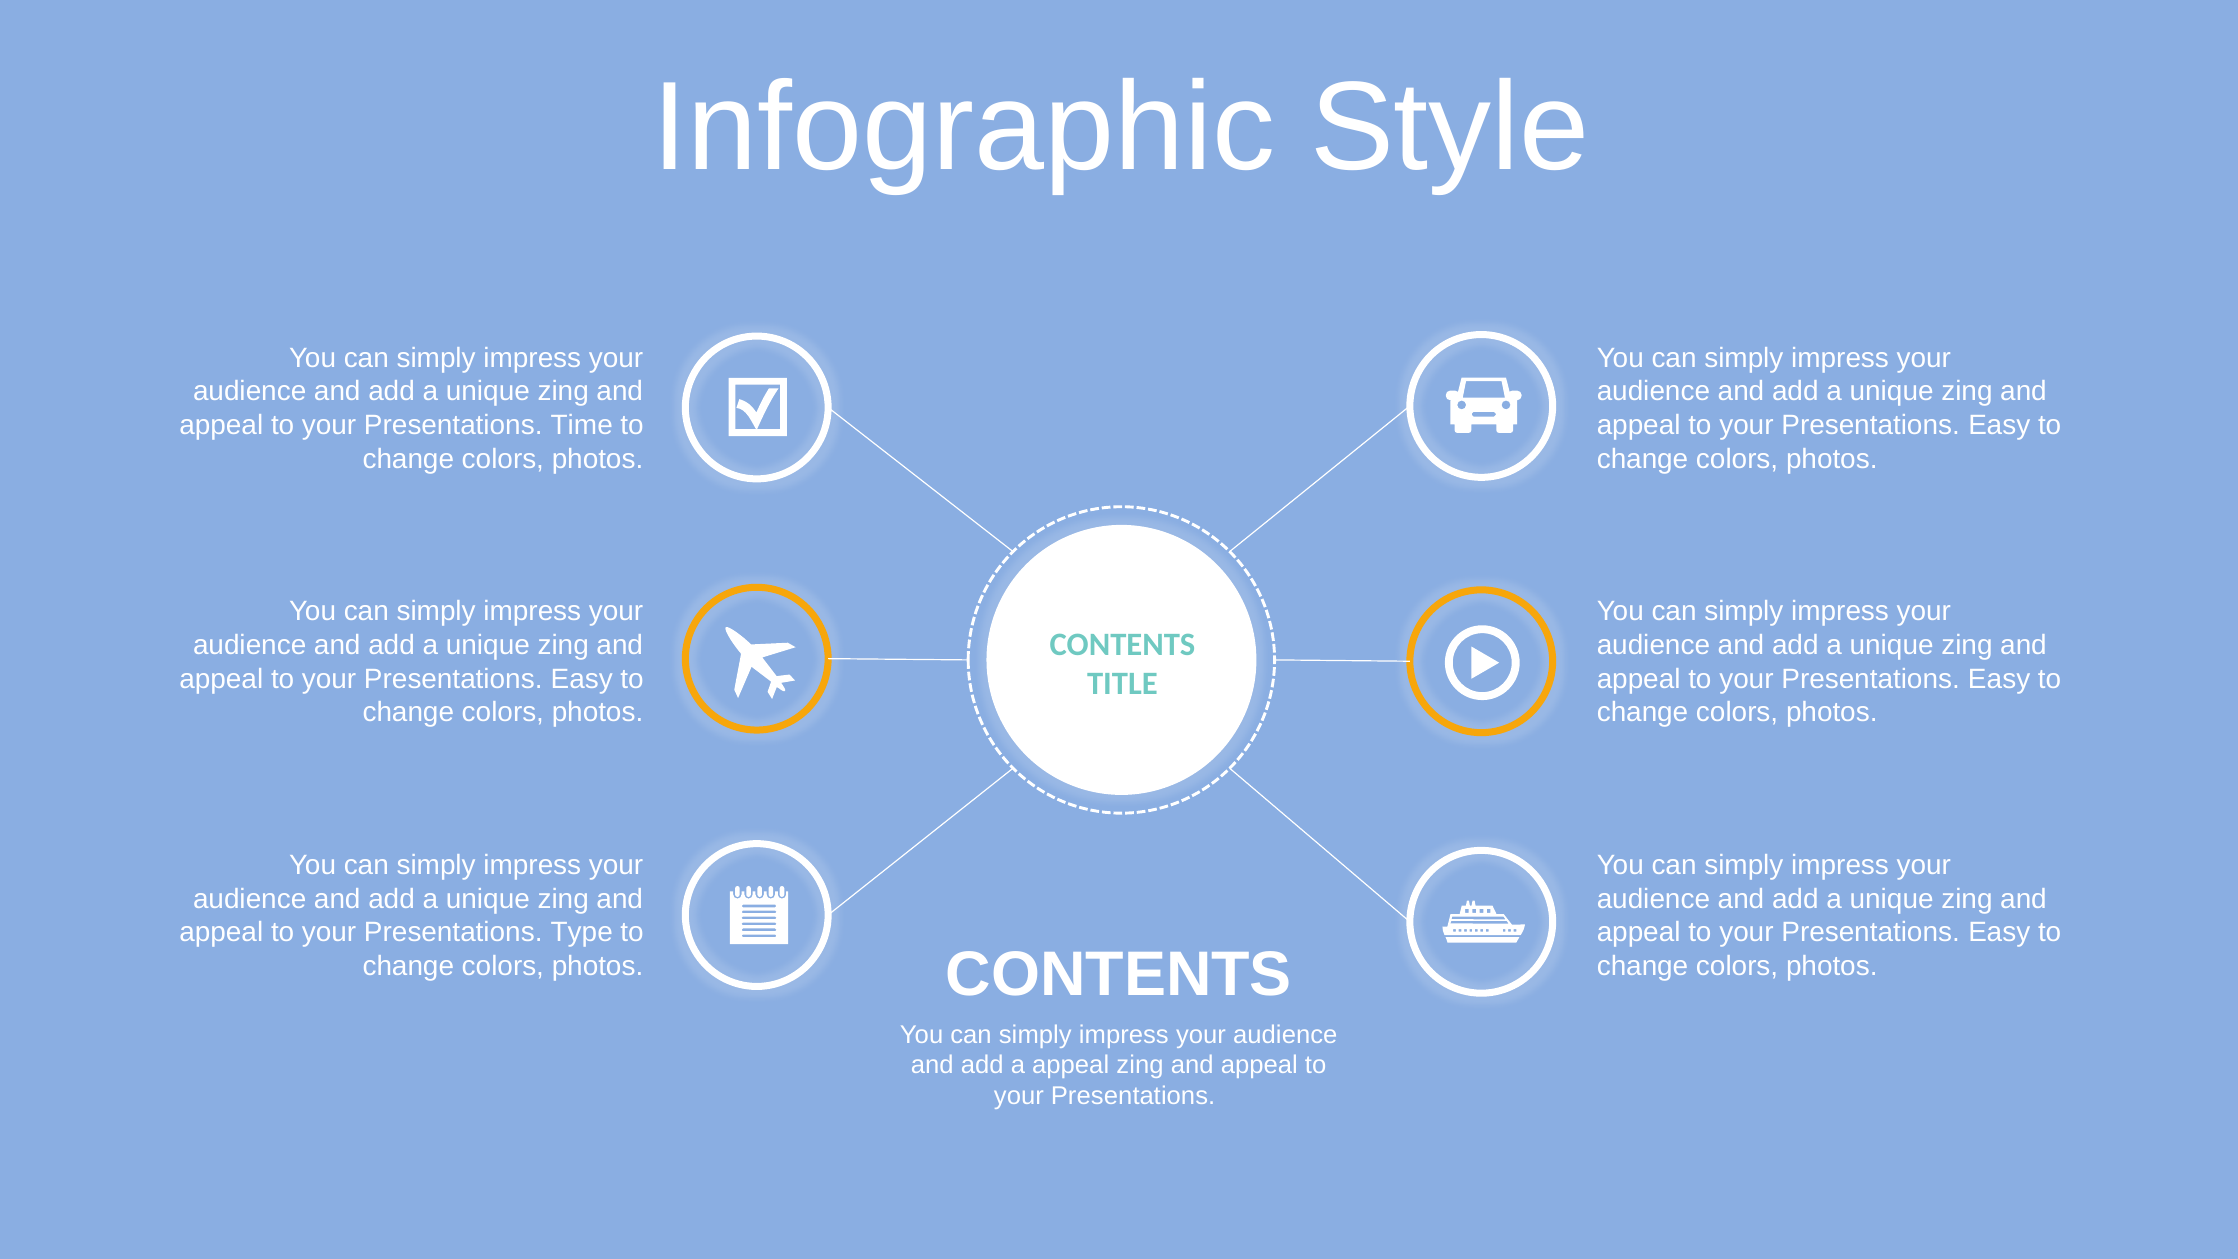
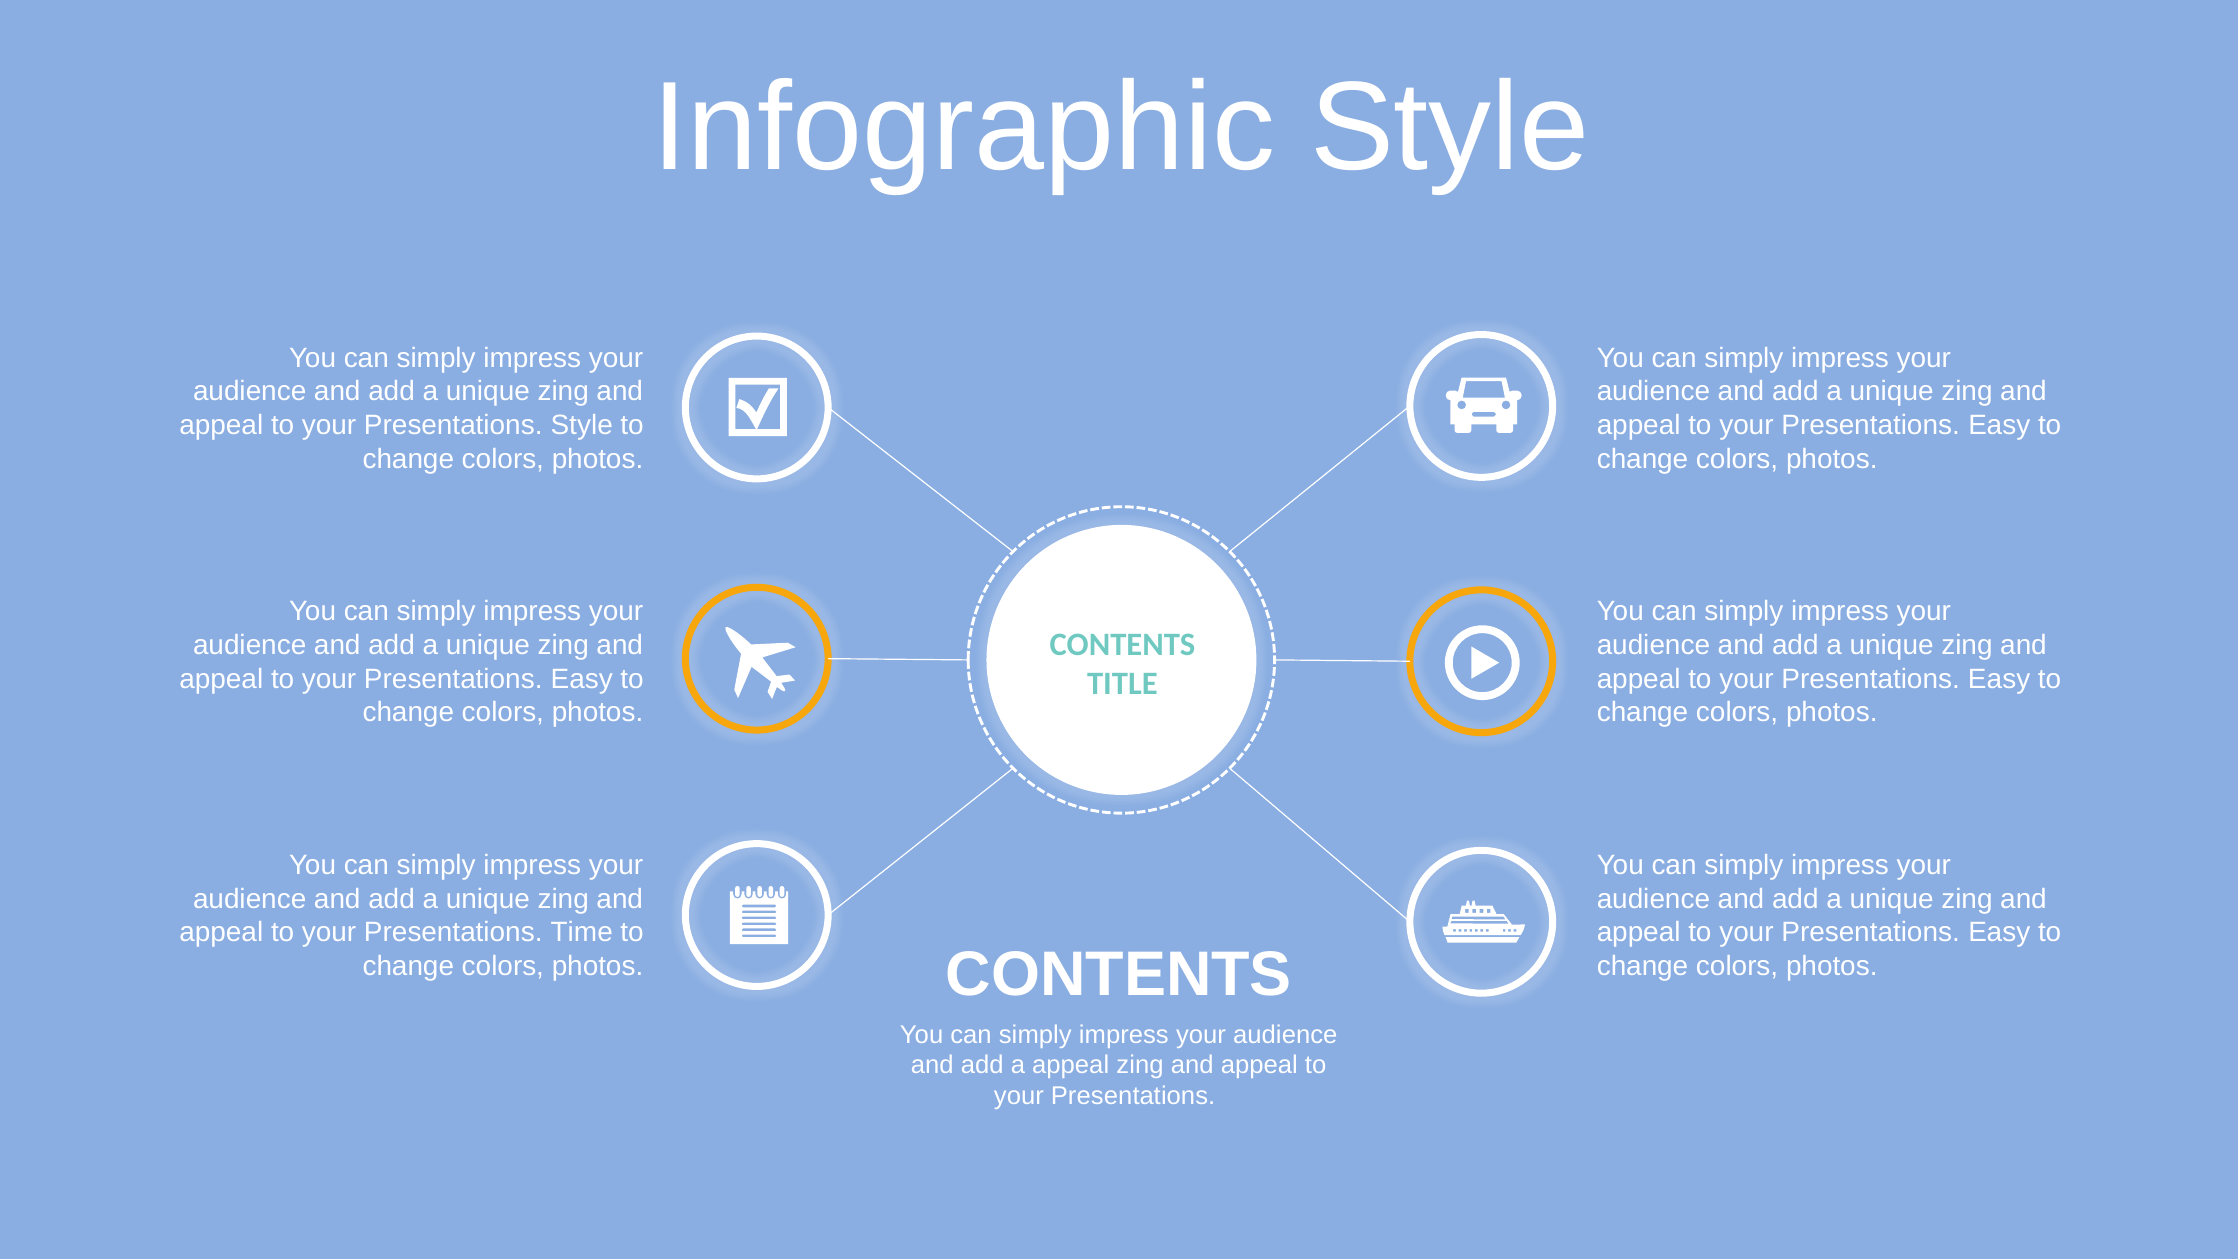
Presentations Time: Time -> Style (582, 425)
Type: Type -> Time (582, 932)
